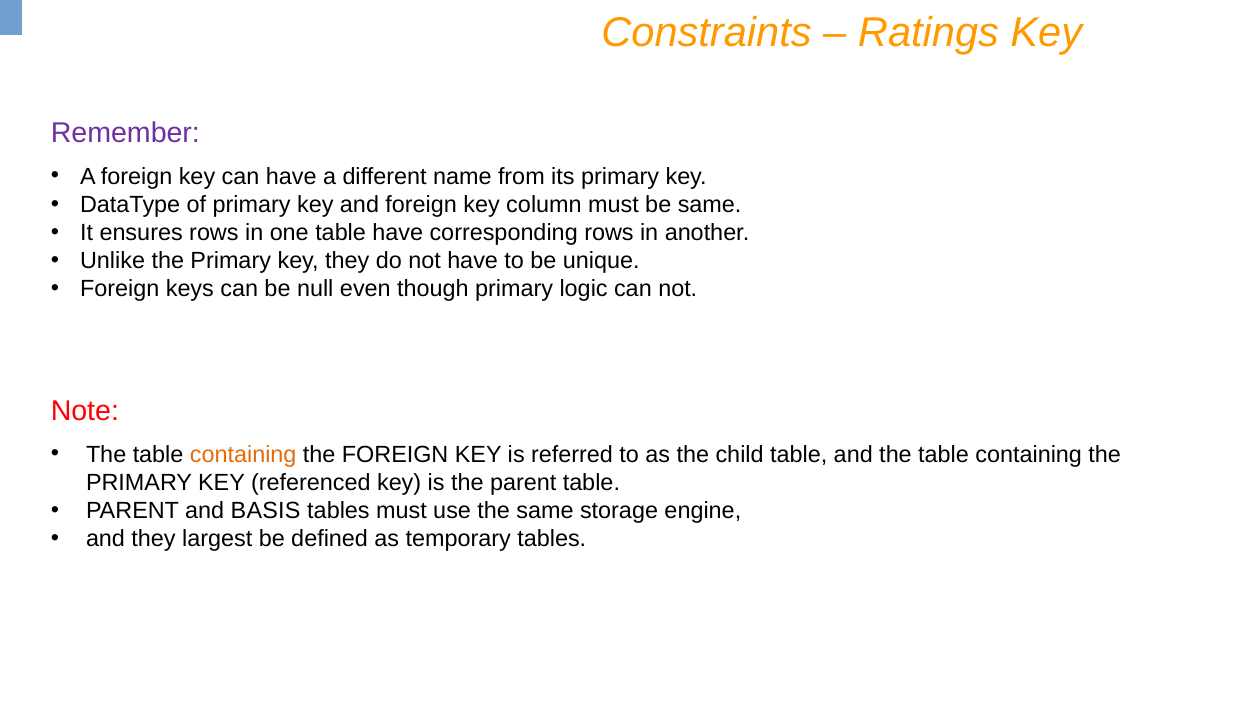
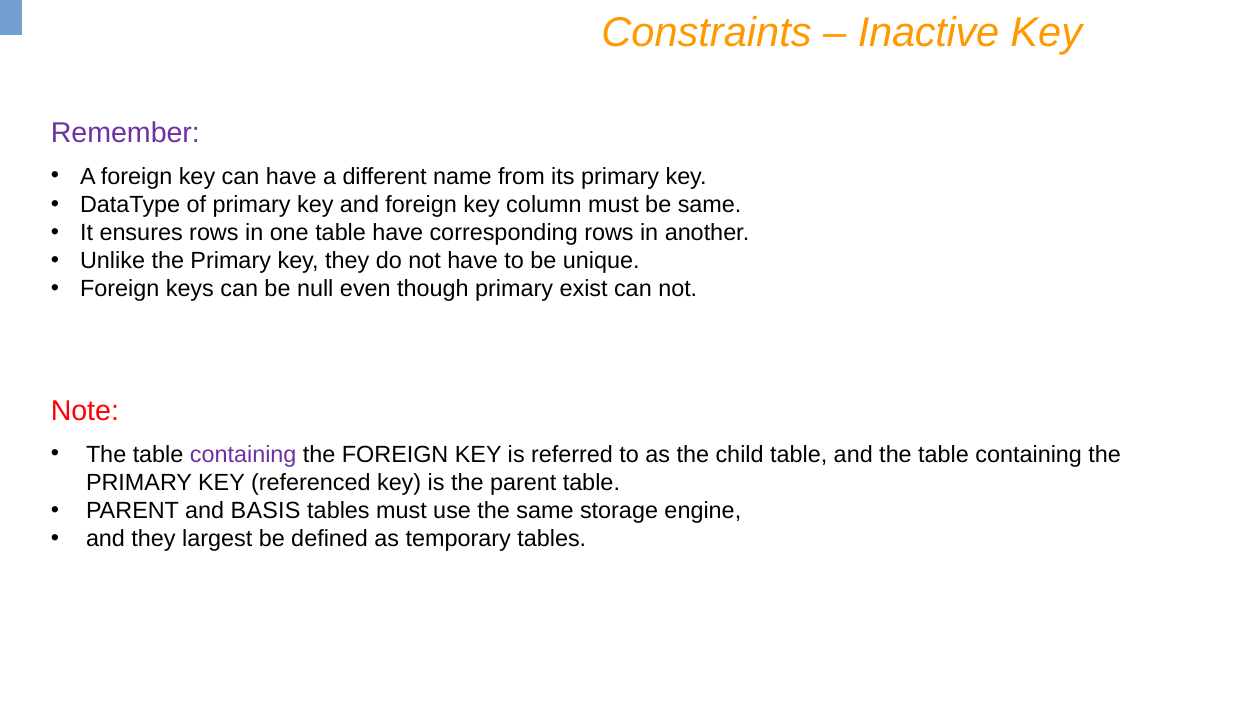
Ratings: Ratings -> Inactive (929, 32)
logic: logic -> exist (584, 289)
containing colour: orange -> purple (243, 454)
